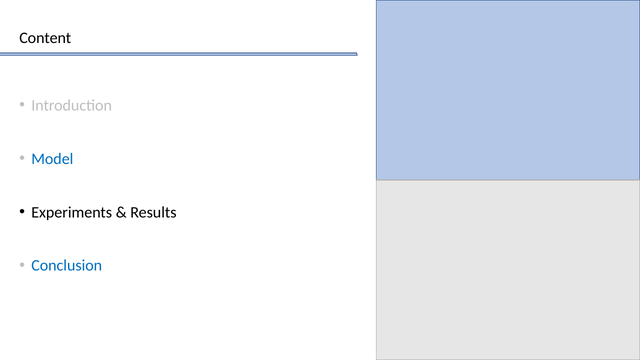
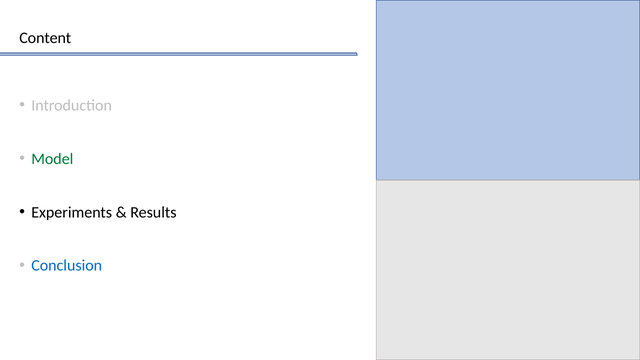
Model colour: blue -> green (52, 159)
